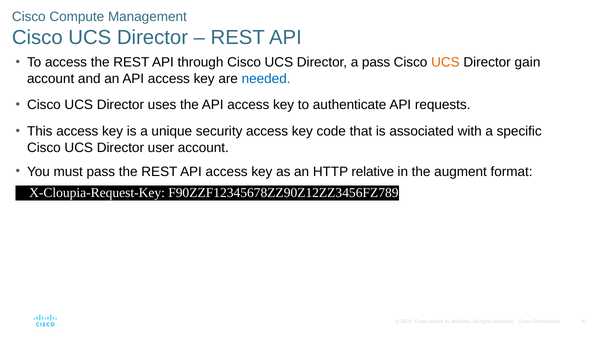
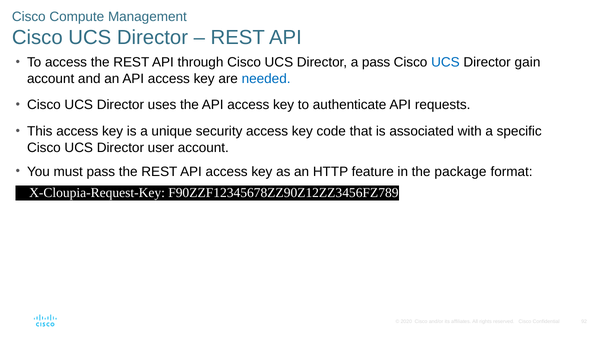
UCS colour: orange -> blue (445, 62)
relative: relative -> feature (373, 172)
augment: augment -> package (460, 172)
